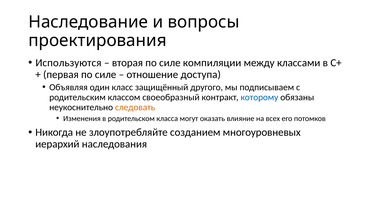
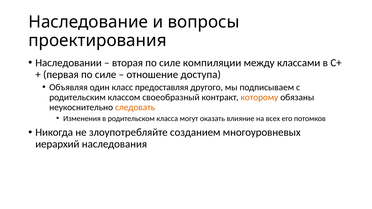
Используются: Используются -> Наследовании (69, 63)
защищённый: защищённый -> предоставляя (162, 87)
которому colour: blue -> orange (259, 97)
